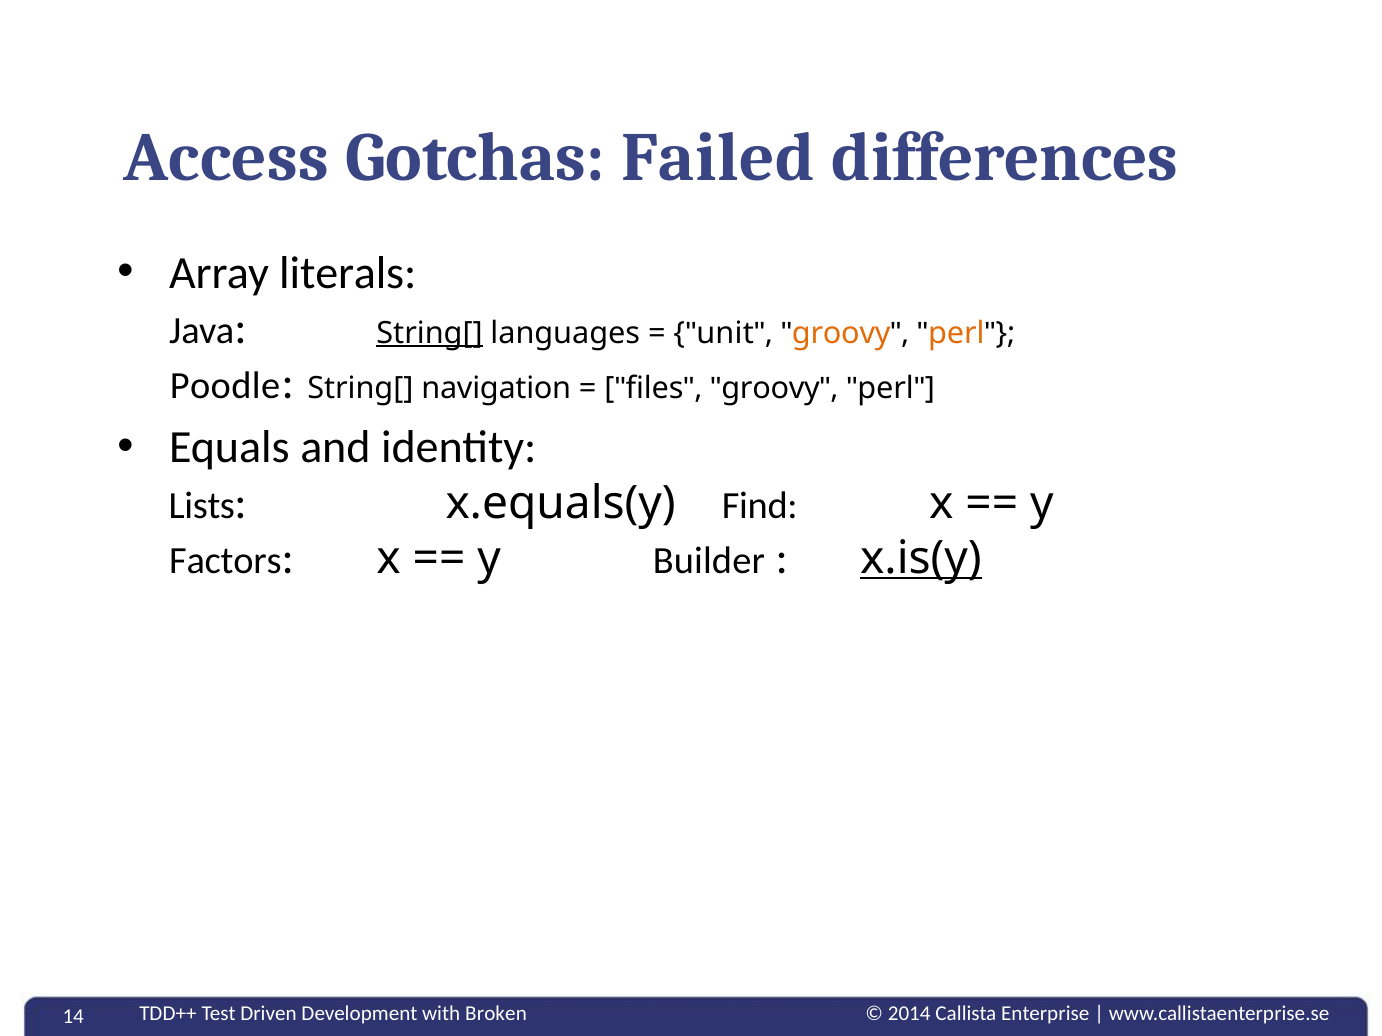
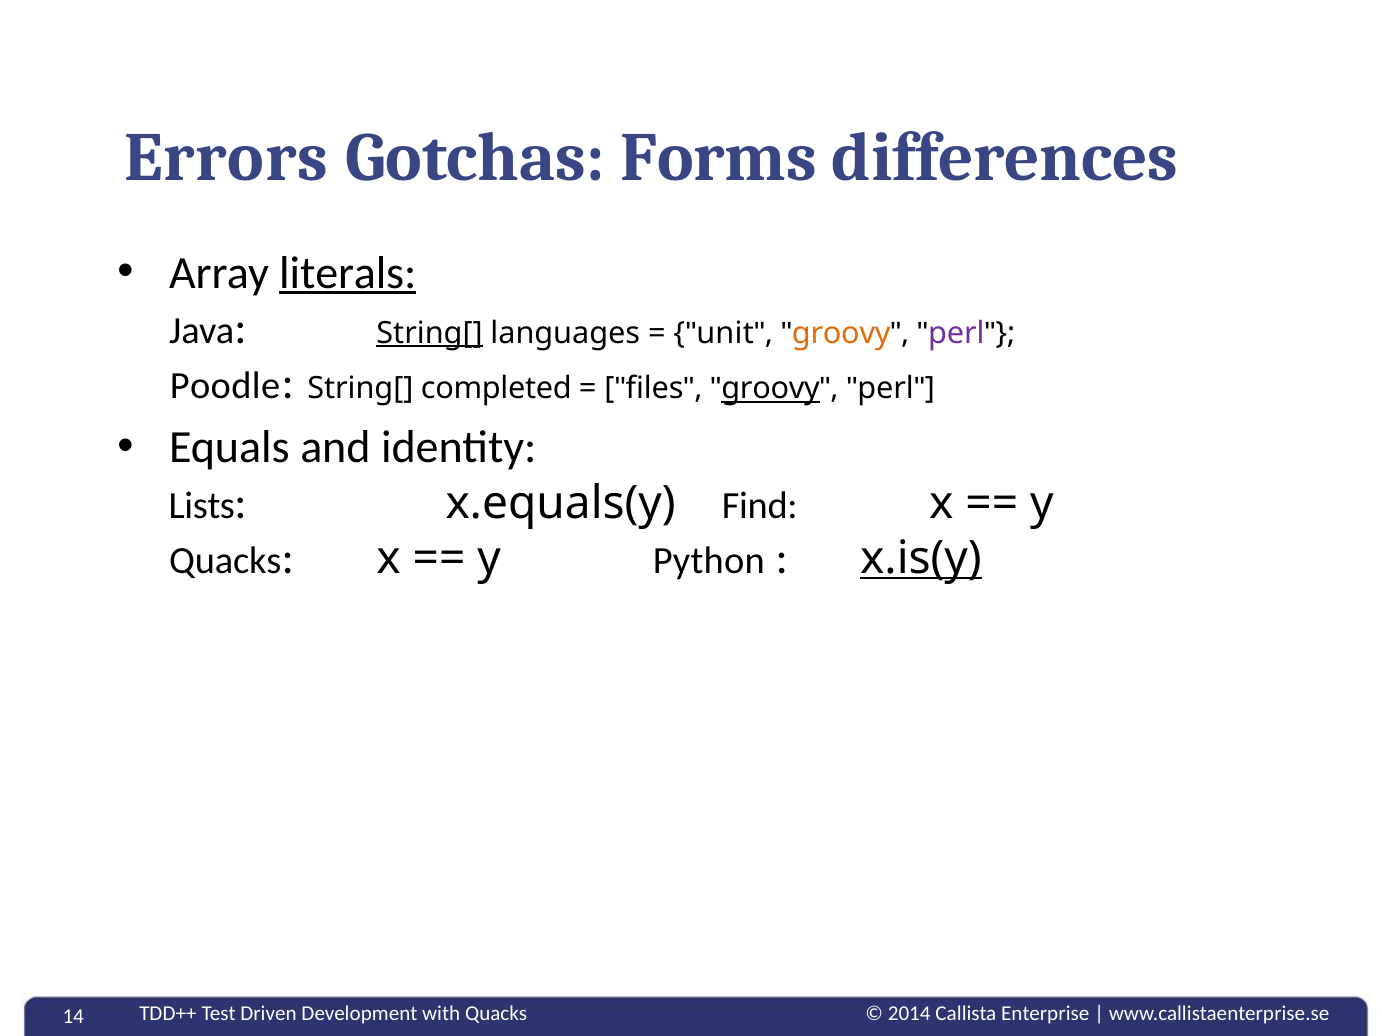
Access: Access -> Errors (226, 157)
Failed: Failed -> Forms (719, 157)
literals underline: none -> present (348, 273)
perl colour: orange -> purple (956, 333)
navigation: navigation -> completed (496, 389)
groovy underline: none -> present (771, 389)
Factors: Factors -> Quacks (225, 561)
Builder: Builder -> Python (709, 561)
Broken: Broken -> Quacks (496, 1014)
